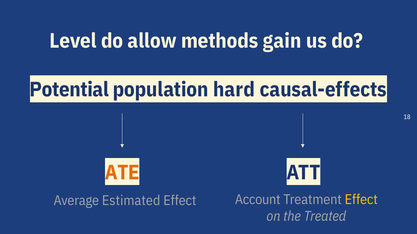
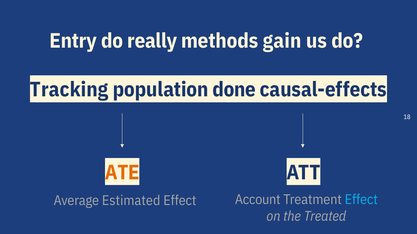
Level: Level -> Entry (73, 41)
allow: allow -> really (152, 41)
Potential: Potential -> Tracking (69, 90)
hard: hard -> done (234, 90)
Effect colour: yellow -> light blue (361, 200)
